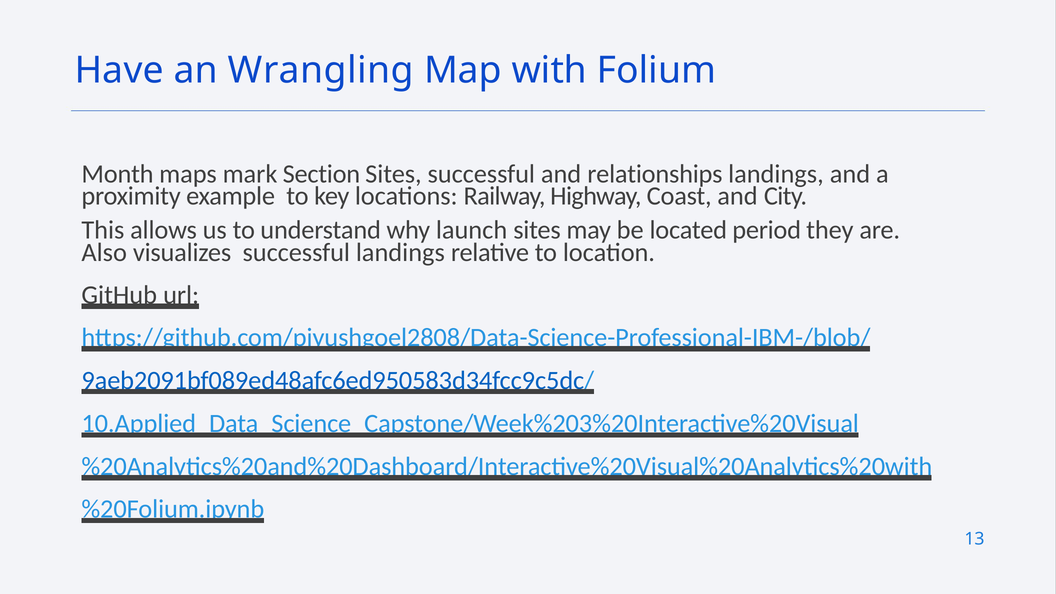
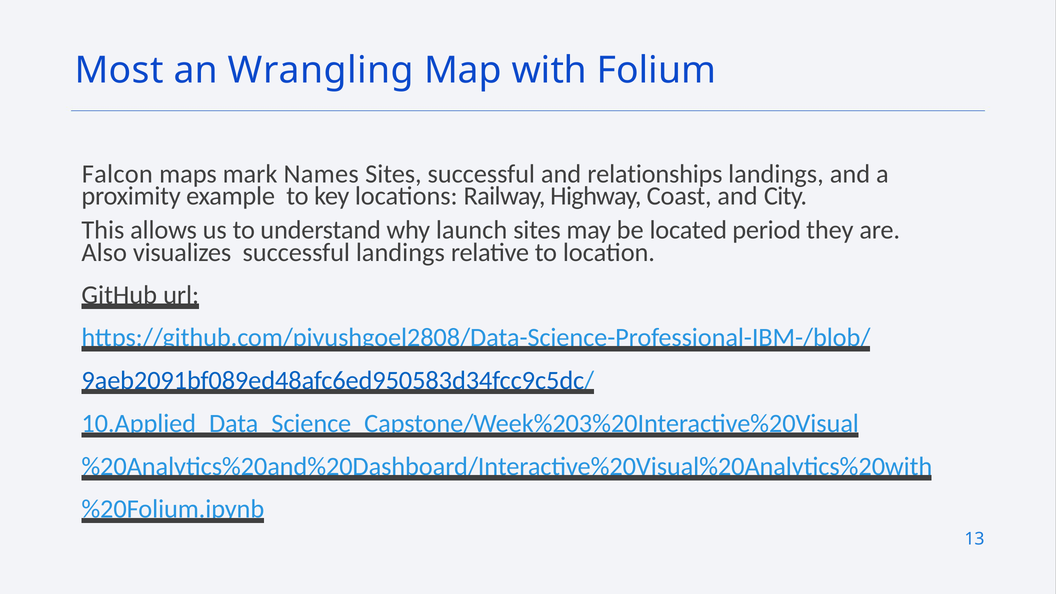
Have: Have -> Most (119, 71)
Month: Month -> Falcon (117, 174)
Section: Section -> Names (321, 174)
